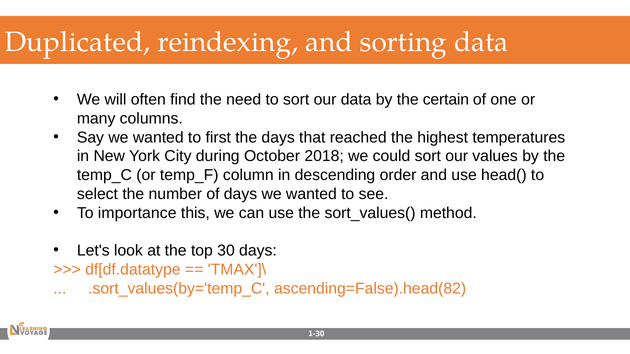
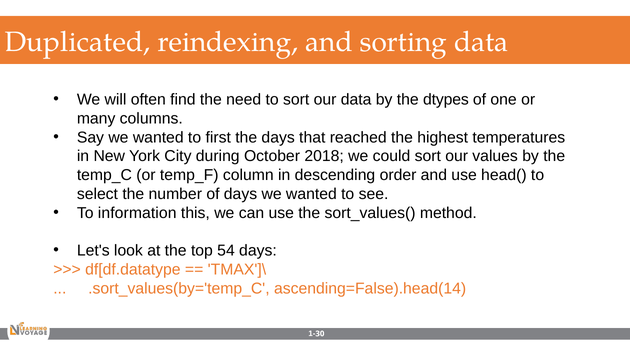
certain: certain -> dtypes (446, 100)
importance: importance -> information (137, 213)
top 30: 30 -> 54 (226, 251)
ascending=False).head(82: ascending=False).head(82 -> ascending=False).head(14 (370, 289)
